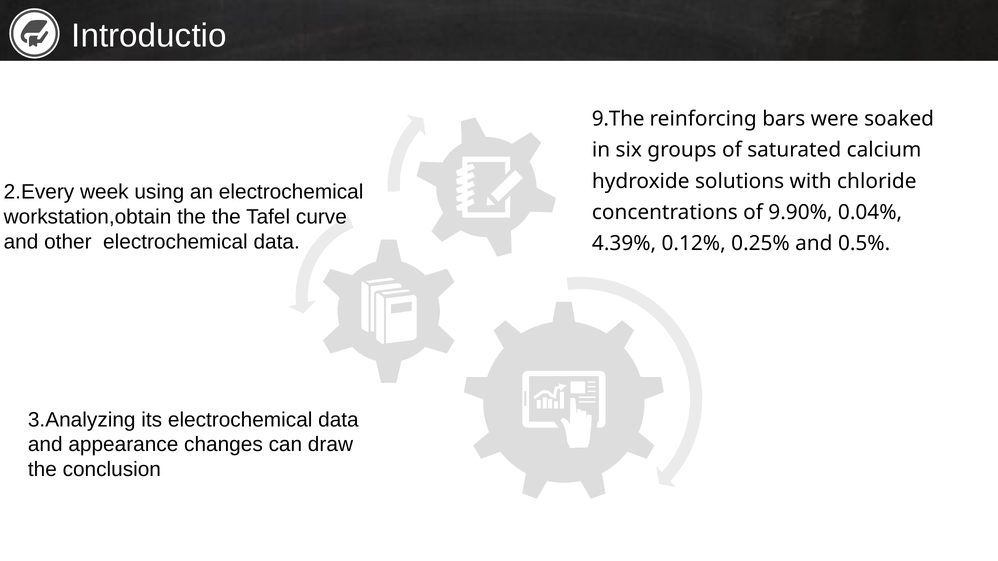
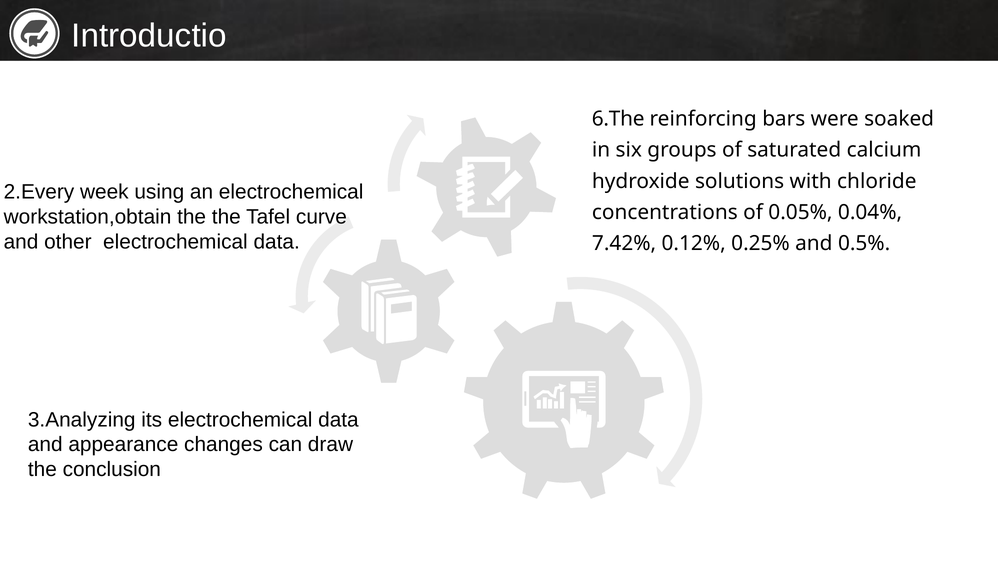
9.The: 9.The -> 6.The (618, 119)
9.90%: 9.90% -> 0.05% (800, 212)
4.39%: 4.39% -> 7.42% (624, 244)
